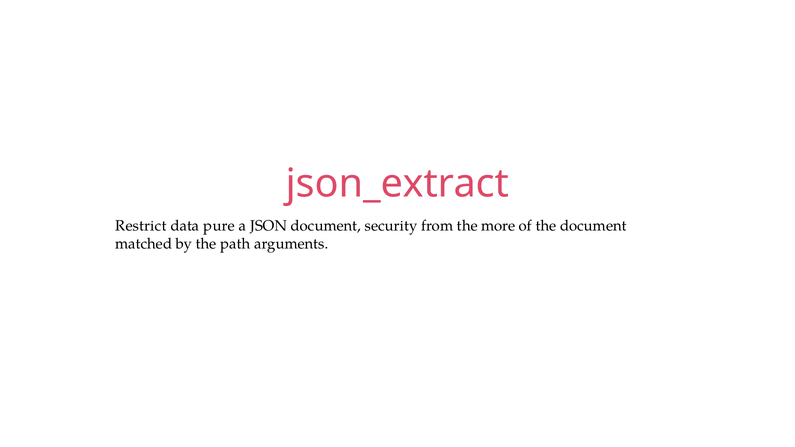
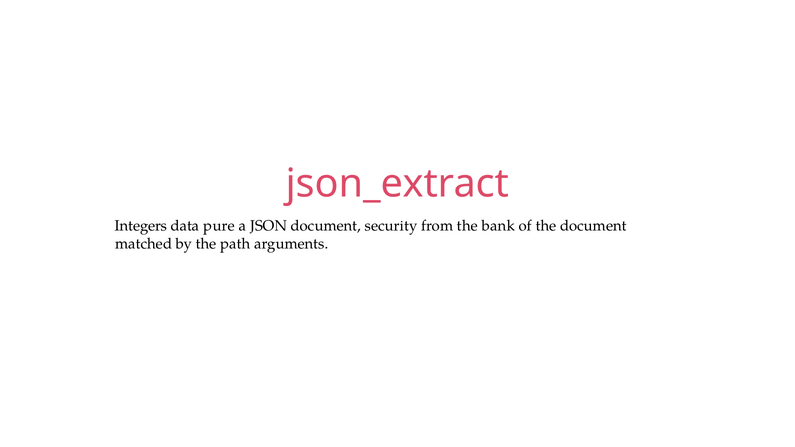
Restrict: Restrict -> Integers (141, 226)
more: more -> bank (498, 226)
